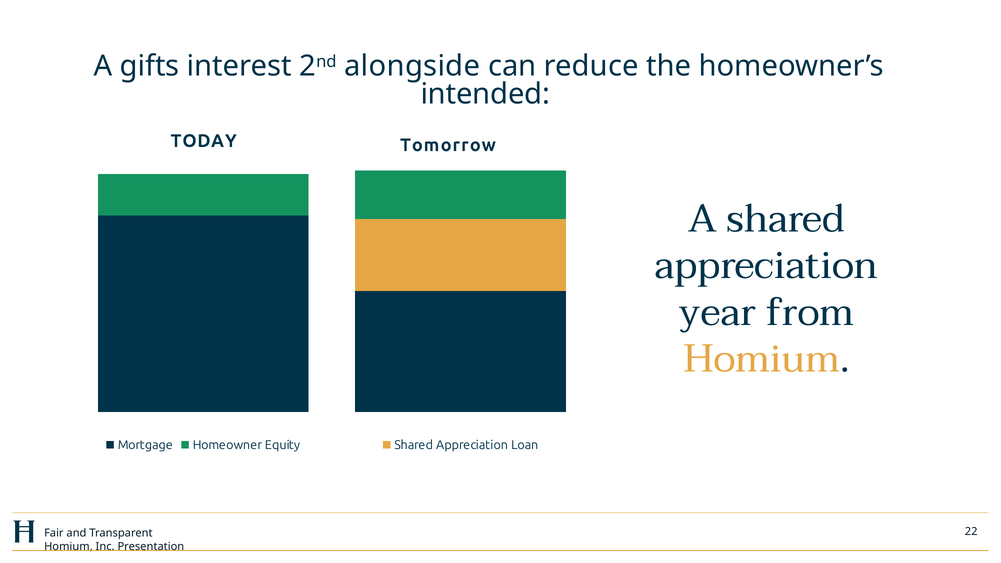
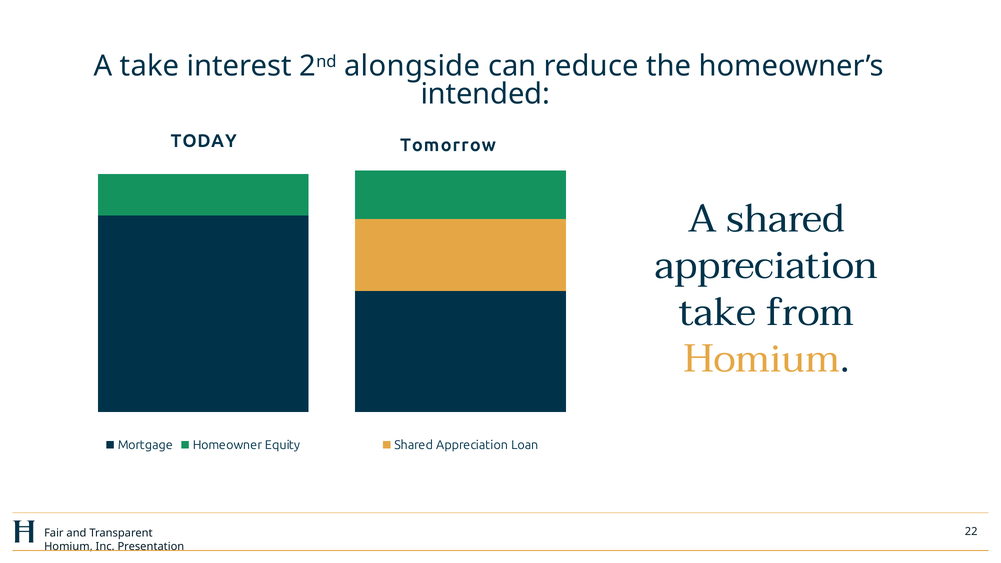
A gifts: gifts -> take (150, 66)
year: year -> take (718, 312)
